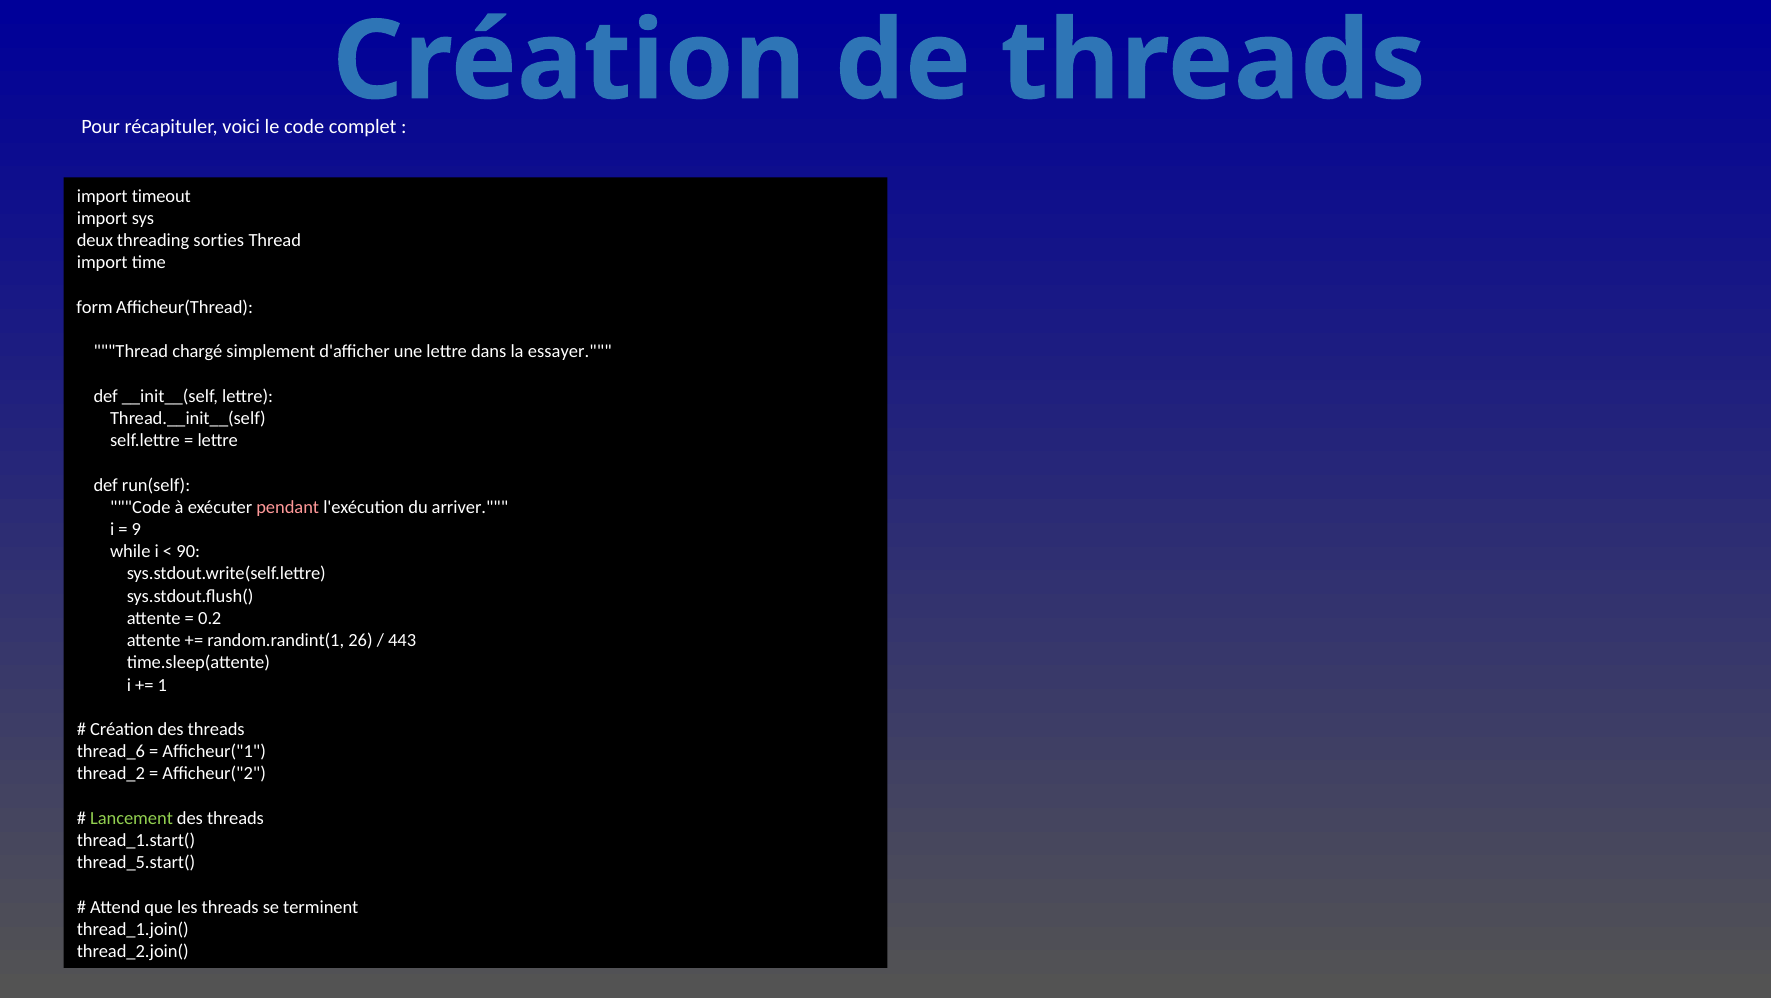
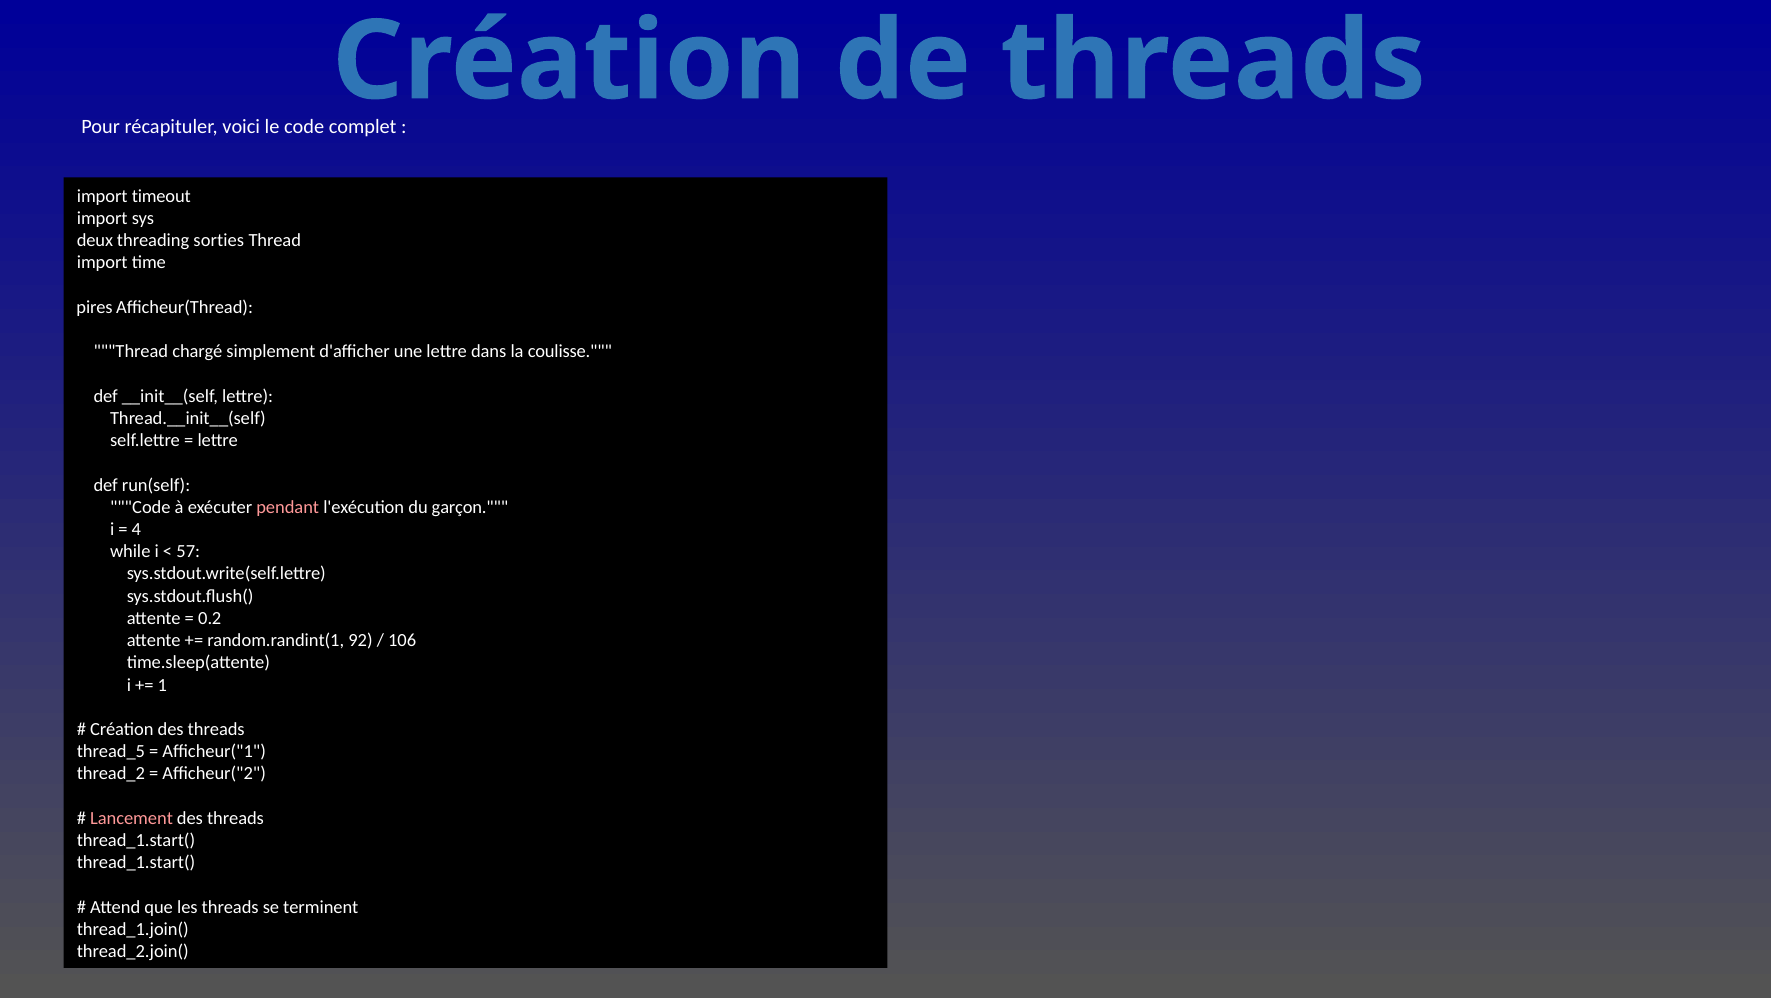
form: form -> pires (95, 307)
essayer: essayer -> coulisse (570, 352)
arriver: arriver -> garçon (470, 507)
9: 9 -> 4 (136, 530)
90: 90 -> 57 (188, 552)
26: 26 -> 92 (361, 641)
443: 443 -> 106 (402, 641)
thread_6: thread_6 -> thread_5 (111, 752)
Lancement colour: light green -> pink (132, 819)
thread_5.start(: thread_5.start( -> thread_1.start( (136, 863)
